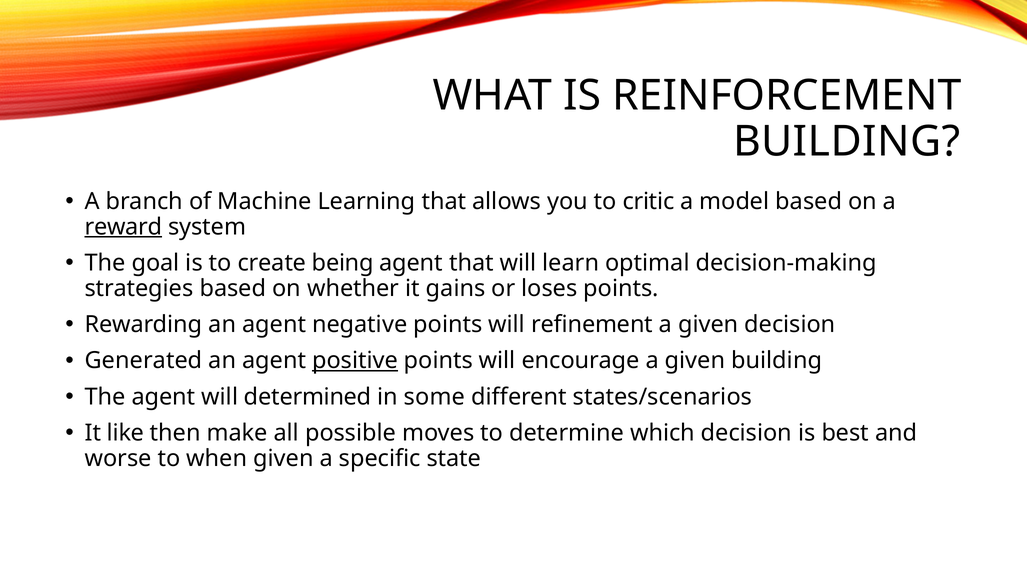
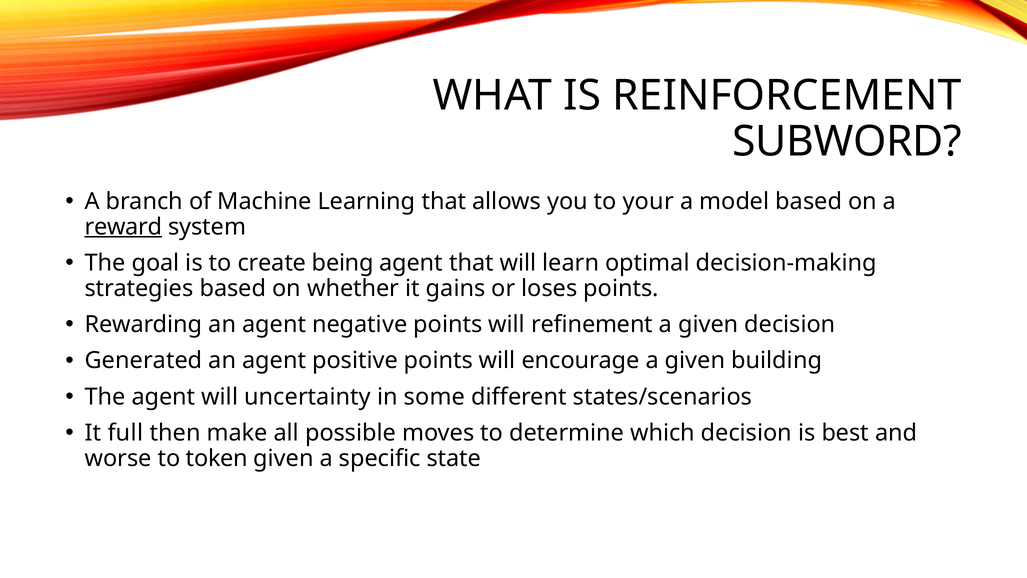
BUILDING: BUILDING -> SUBWORD (847, 142)
critic: critic -> your (648, 201)
positive underline: present -> none (355, 360)
determined: determined -> uncertainty (308, 397)
like: like -> full (125, 433)
when: when -> token (217, 458)
